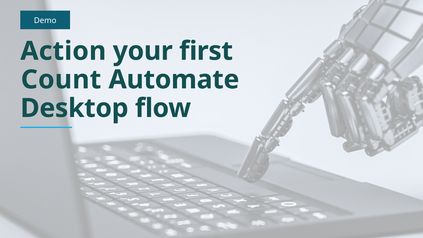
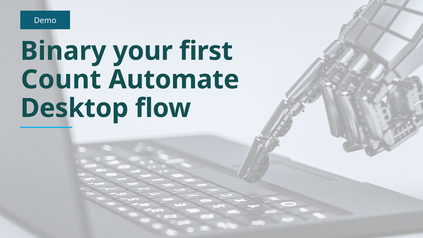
Action: Action -> Binary (63, 51)
